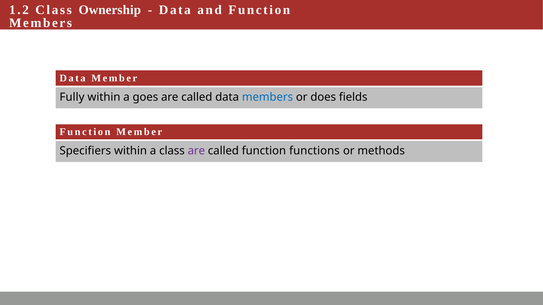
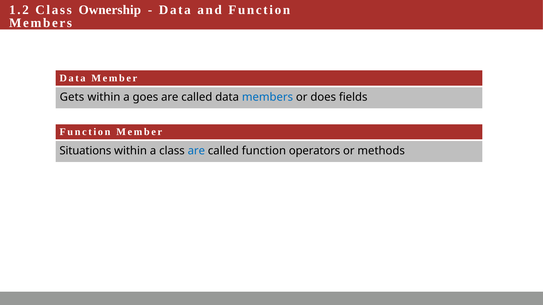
Fully: Fully -> Gets (72, 97)
Specifiers: Specifiers -> Situations (85, 151)
are colour: purple -> blue (196, 151)
functions: functions -> operators (315, 151)
